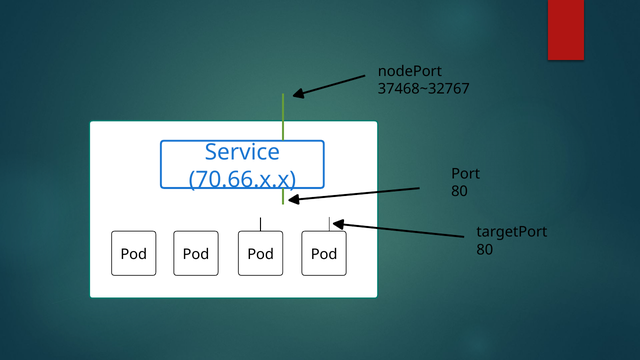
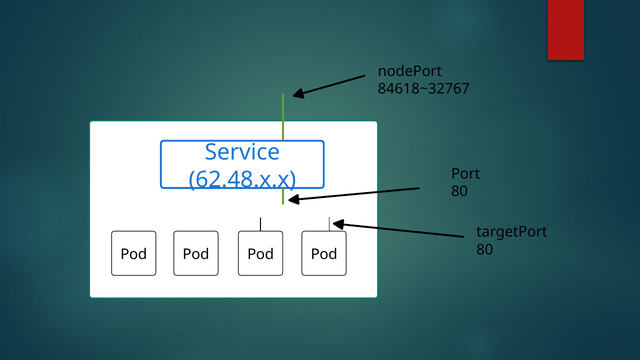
37468~32767: 37468~32767 -> 84618~32767 (424, 89)
70.66.x.x: 70.66.x.x -> 62.48.x.x (242, 180)
